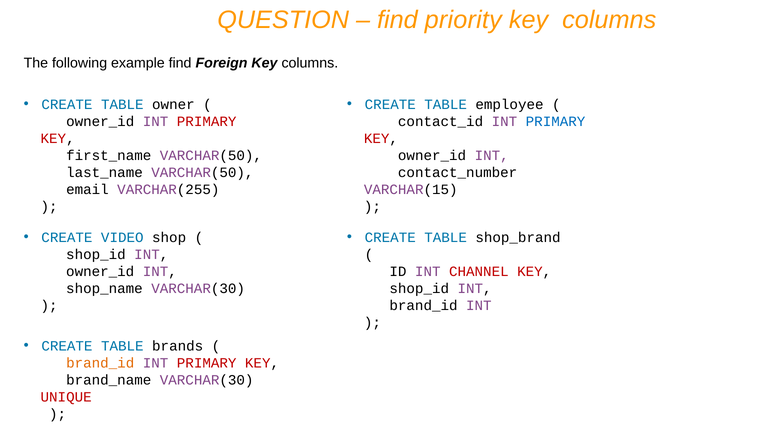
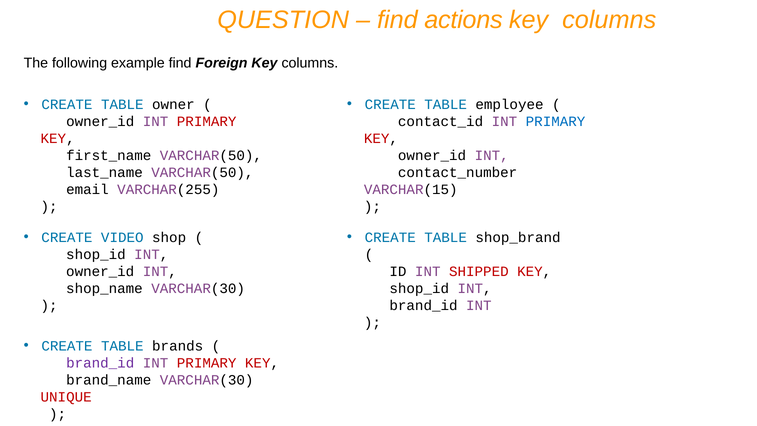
priority: priority -> actions (463, 20)
CHANNEL: CHANNEL -> SHIPPED (479, 271)
brand_id colour: orange -> purple (100, 363)
